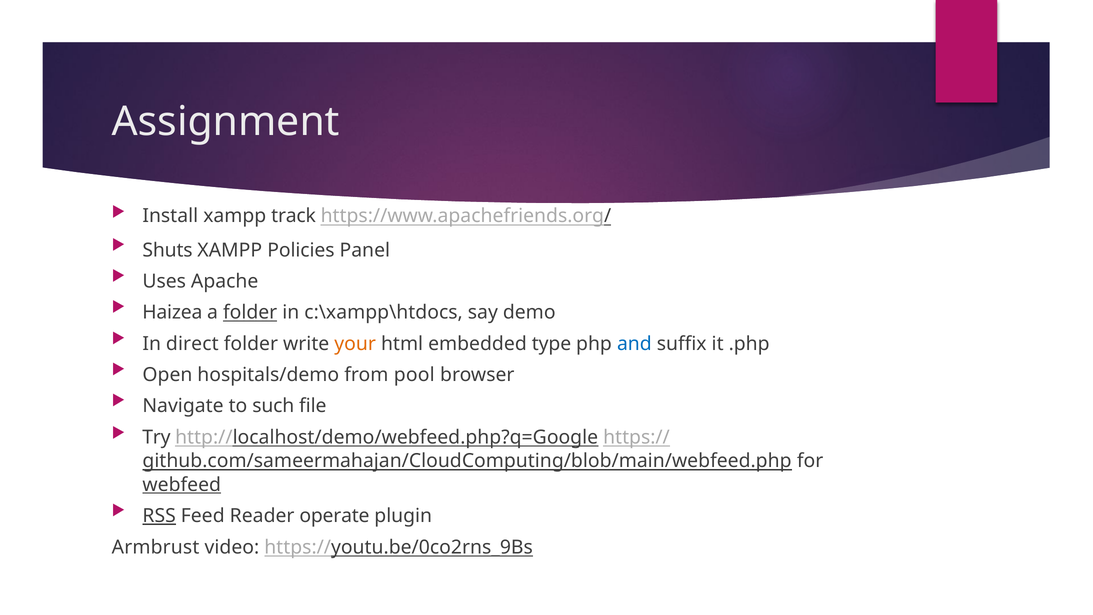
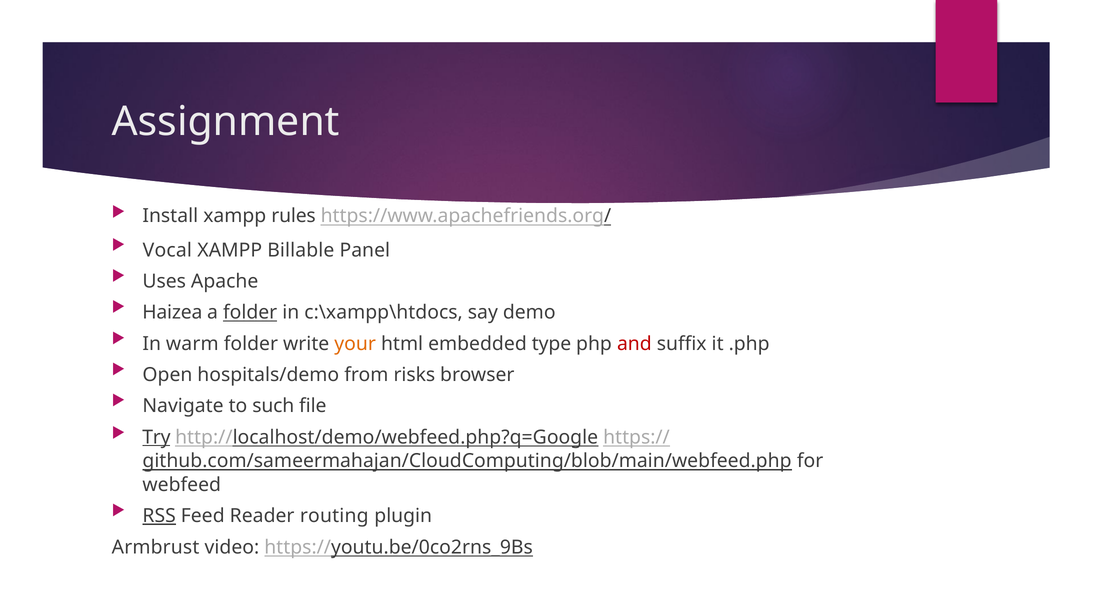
track: track -> rules (294, 216)
Shuts: Shuts -> Vocal (167, 250)
Policies: Policies -> Billable (301, 250)
direct: direct -> warm (192, 344)
and colour: blue -> red (634, 344)
pool: pool -> risks (414, 375)
Try underline: none -> present (156, 437)
webfeed underline: present -> none (182, 485)
operate: operate -> routing (334, 516)
